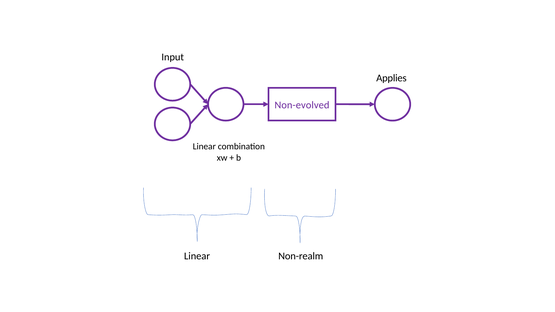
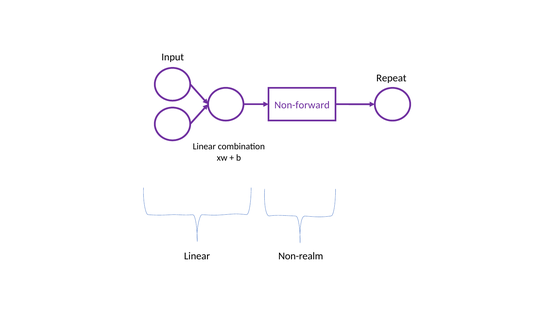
Applies: Applies -> Repeat (391, 78)
Non-evolved: Non-evolved -> Non-forward (302, 105)
